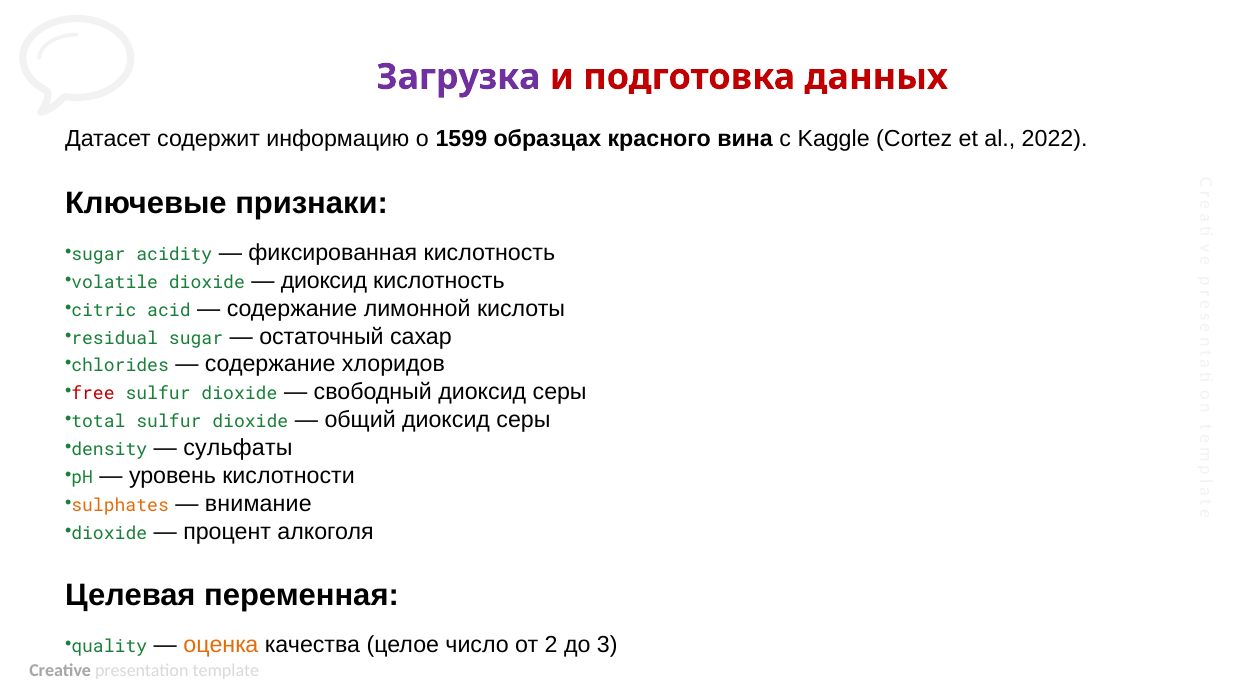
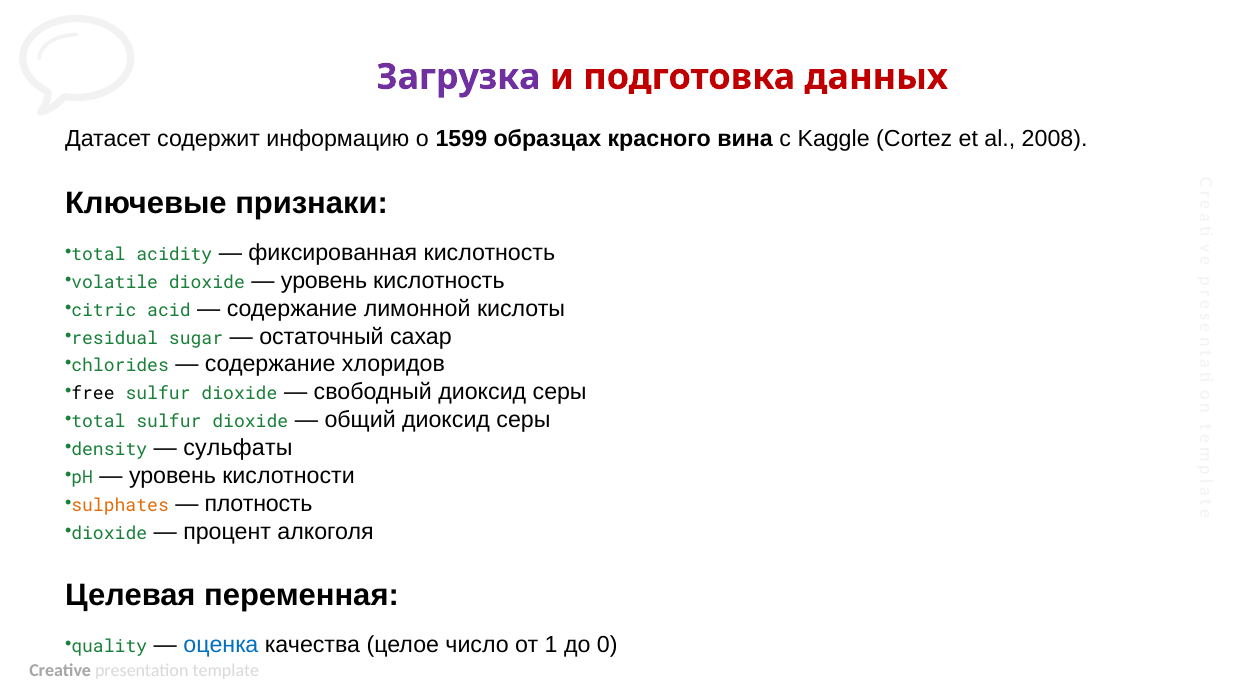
2022: 2022 -> 2008 (1055, 139)
sugar: sugar -> total (98, 255)
диоксид: диоксид -> уровень (324, 281)
free colour: red -> black (93, 394)
внимание: внимание -> плотность (259, 504)
оценка colour: orange -> blue (221, 646)
2: 2 -> 1 (551, 646)
3: 3 -> 0 (607, 646)
